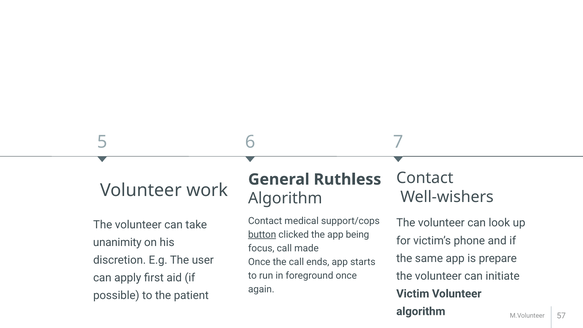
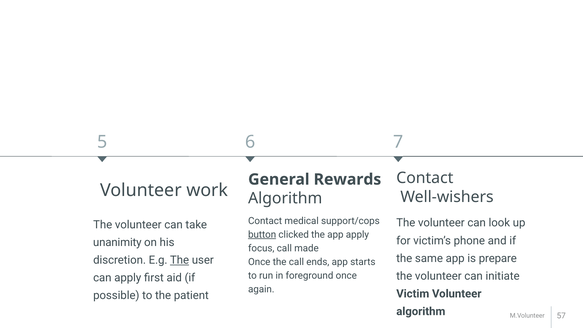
Ruthless: Ruthless -> Rewards (347, 179)
app being: being -> apply (357, 235)
The underline: none -> present (180, 260)
